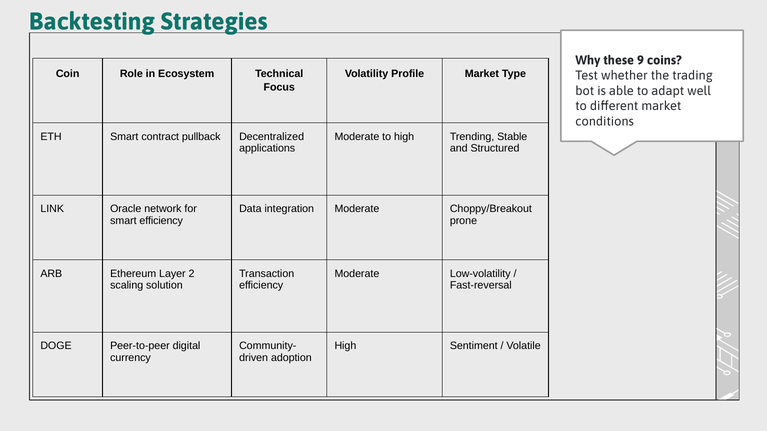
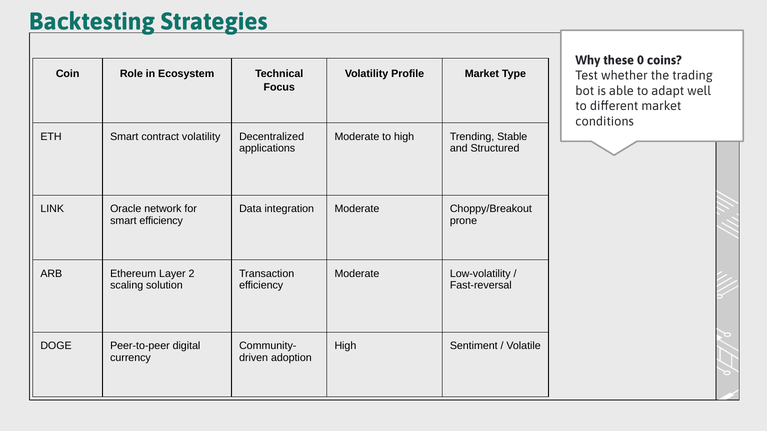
9: 9 -> 0 (640, 60)
contract pullback: pullback -> volatility (201, 137)
